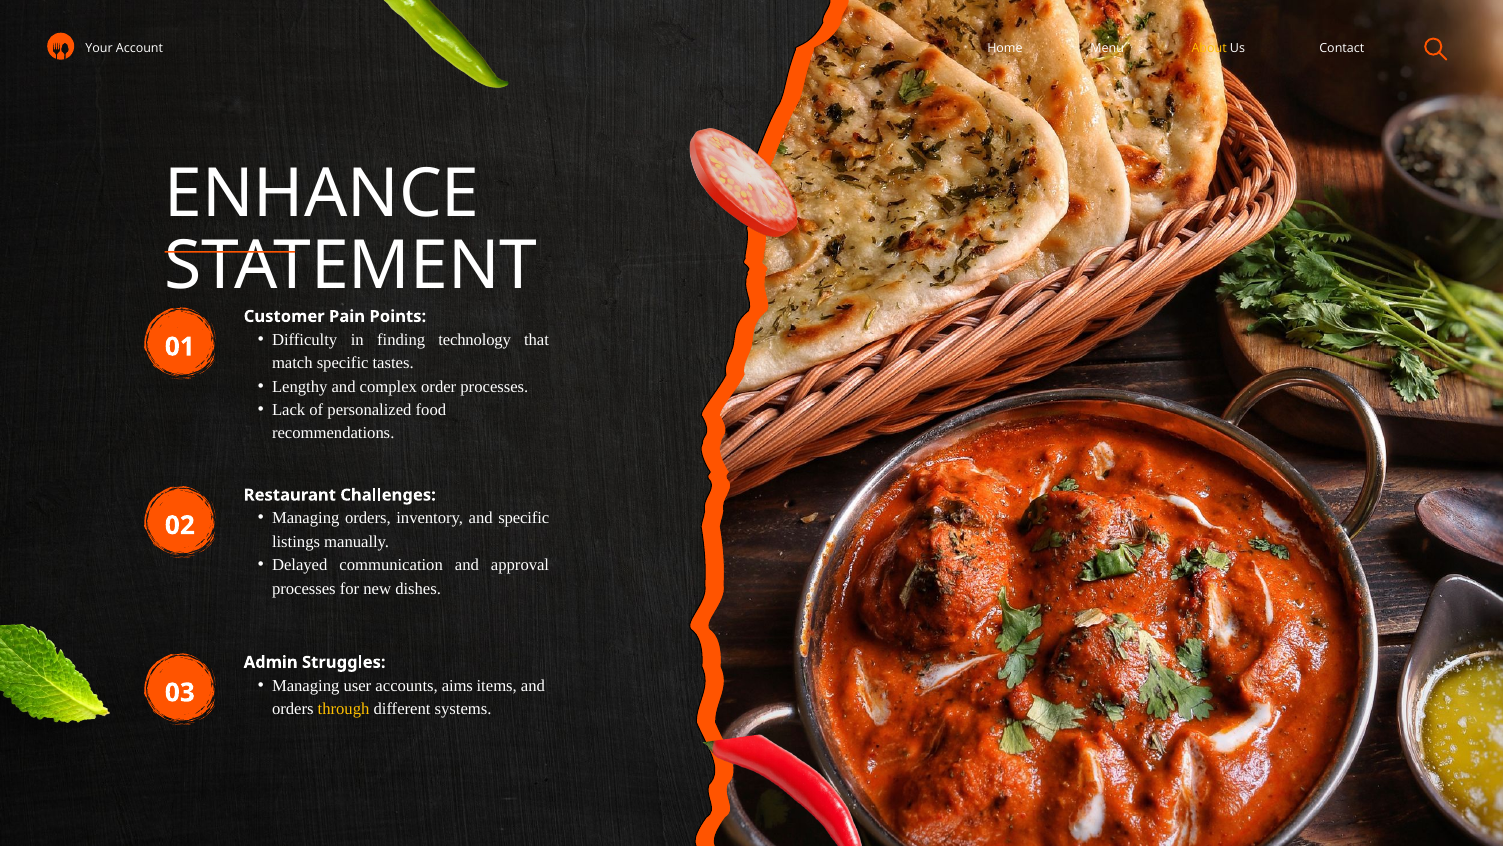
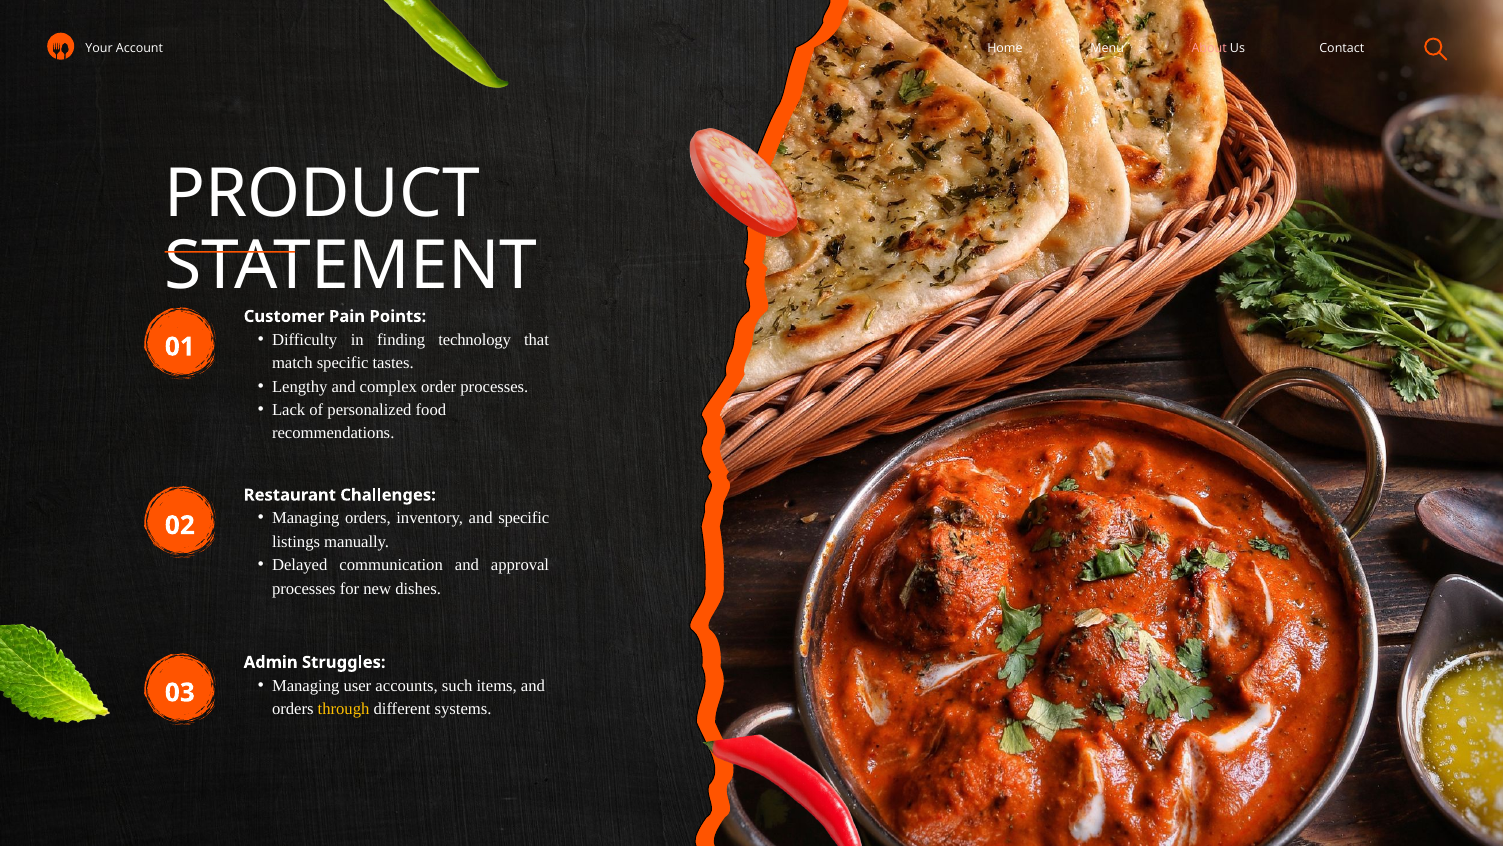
About colour: yellow -> pink (1209, 48)
ENHANCE: ENHANCE -> PRODUCT (322, 194)
aims: aims -> such (457, 685)
